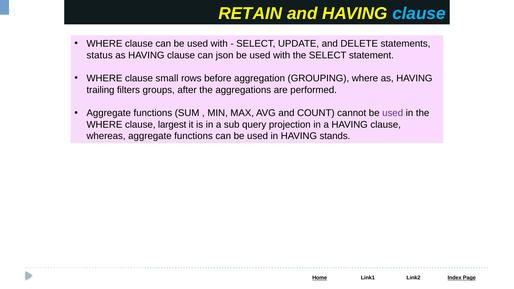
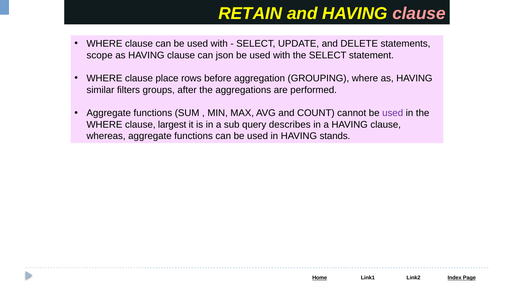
clause colour: light blue -> pink (419, 13)
status: status -> scope (100, 55)
small: small -> place (167, 78)
trailing: trailing -> similar (100, 90)
projection: projection -> describes (290, 125)
